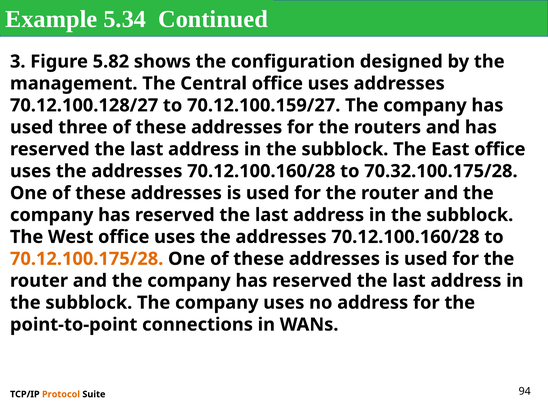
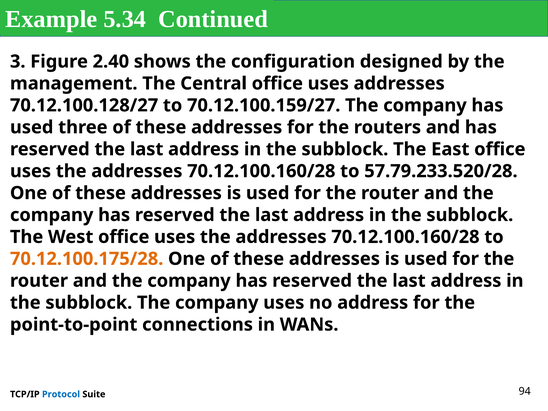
5.82: 5.82 -> 2.40 (111, 62)
70.32.100.175/28: 70.32.100.175/28 -> 57.79.233.520/28 (441, 171)
Protocol colour: orange -> blue (61, 394)
